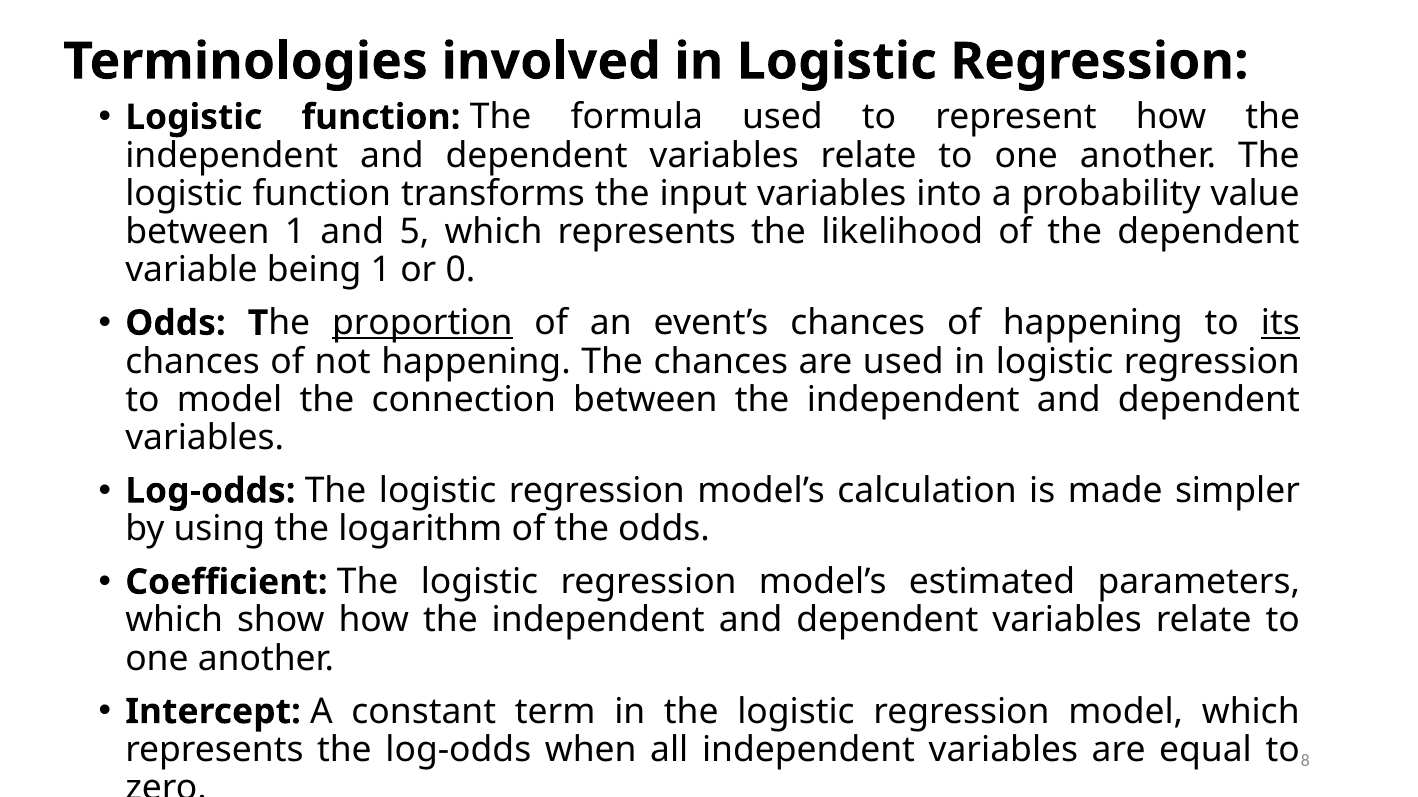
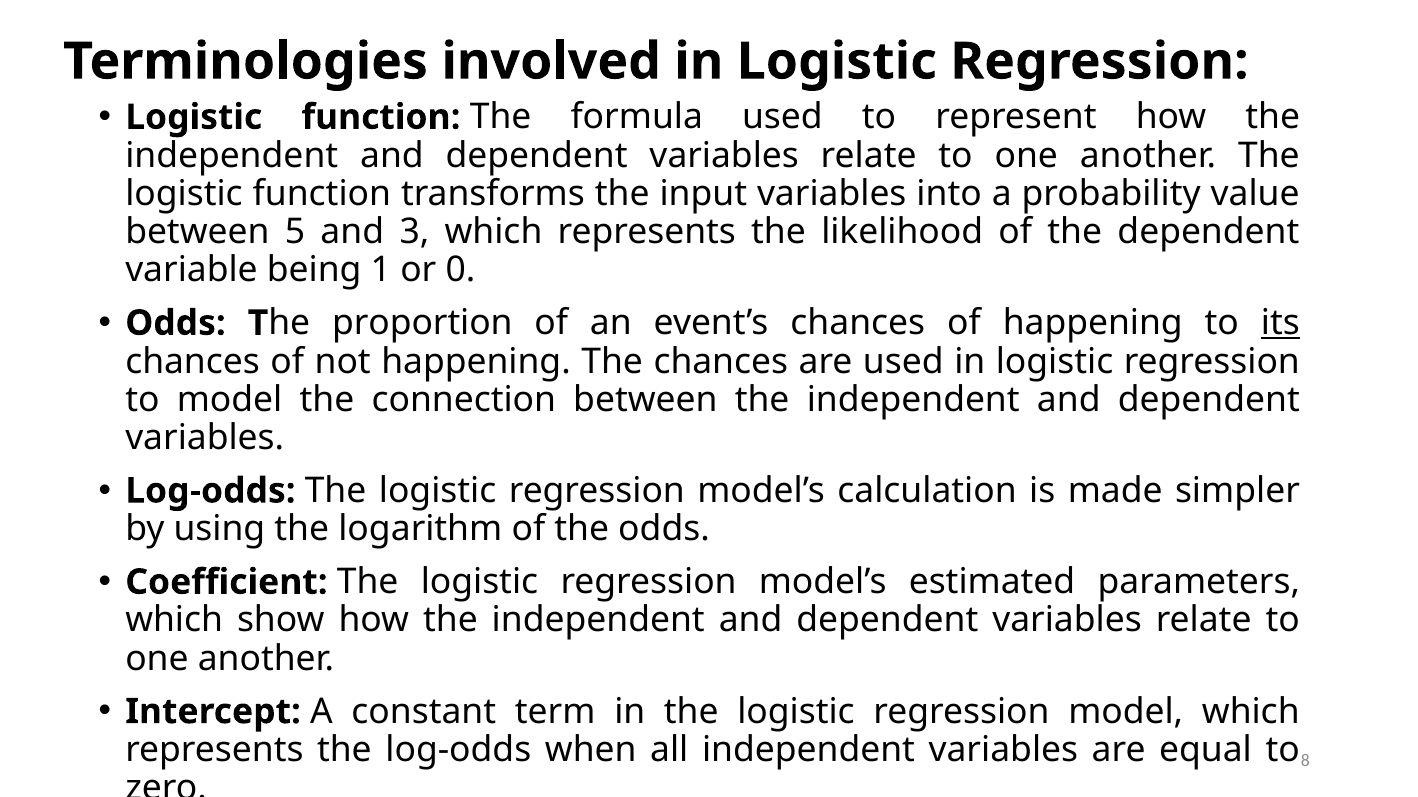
between 1: 1 -> 5 (295, 232)
5: 5 -> 3 (414, 232)
proportion underline: present -> none (422, 323)
